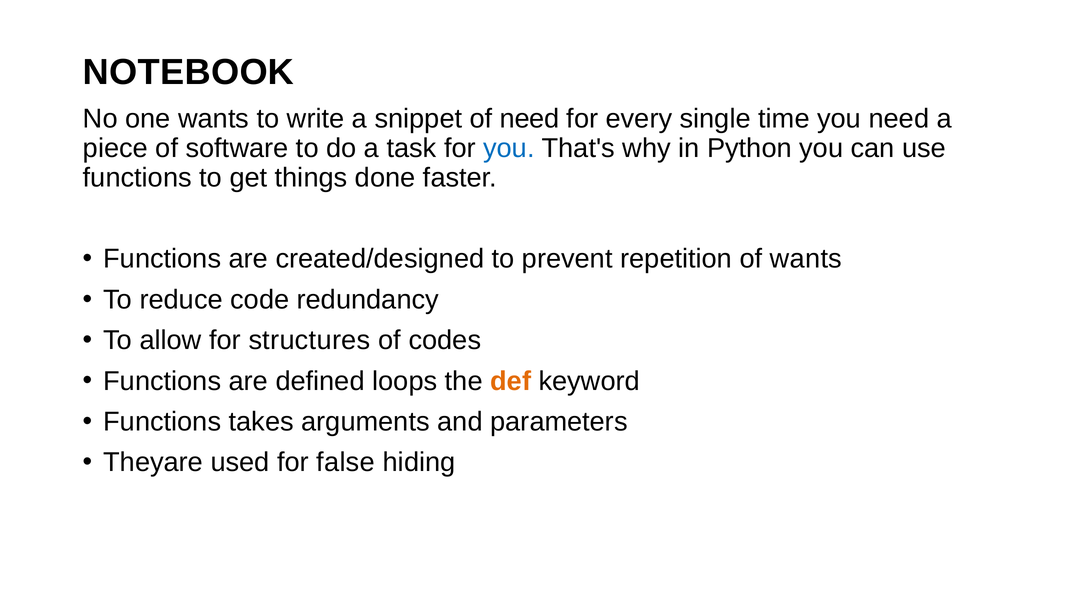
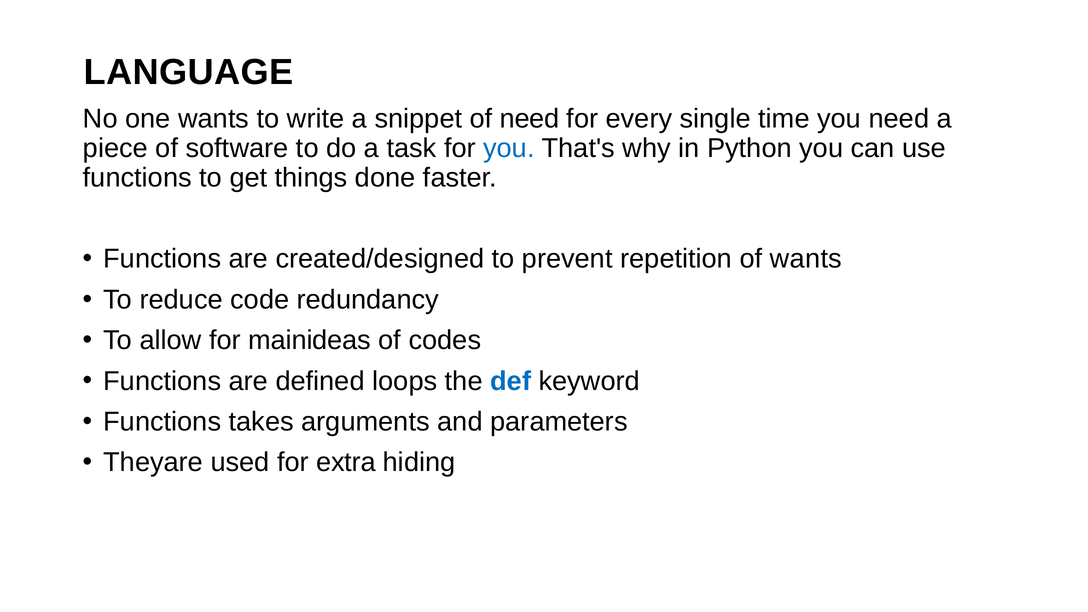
NOTEBOOK: NOTEBOOK -> LANGUAGE (189, 72)
structures: structures -> mainideas (310, 340)
def colour: orange -> blue (511, 381)
false: false -> extra (346, 462)
